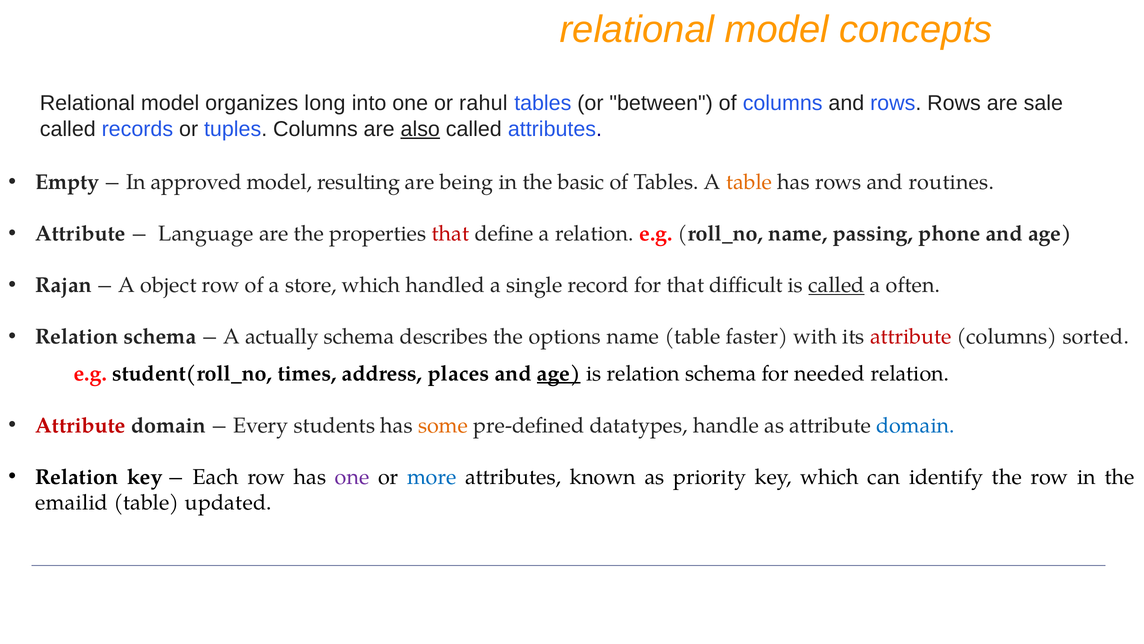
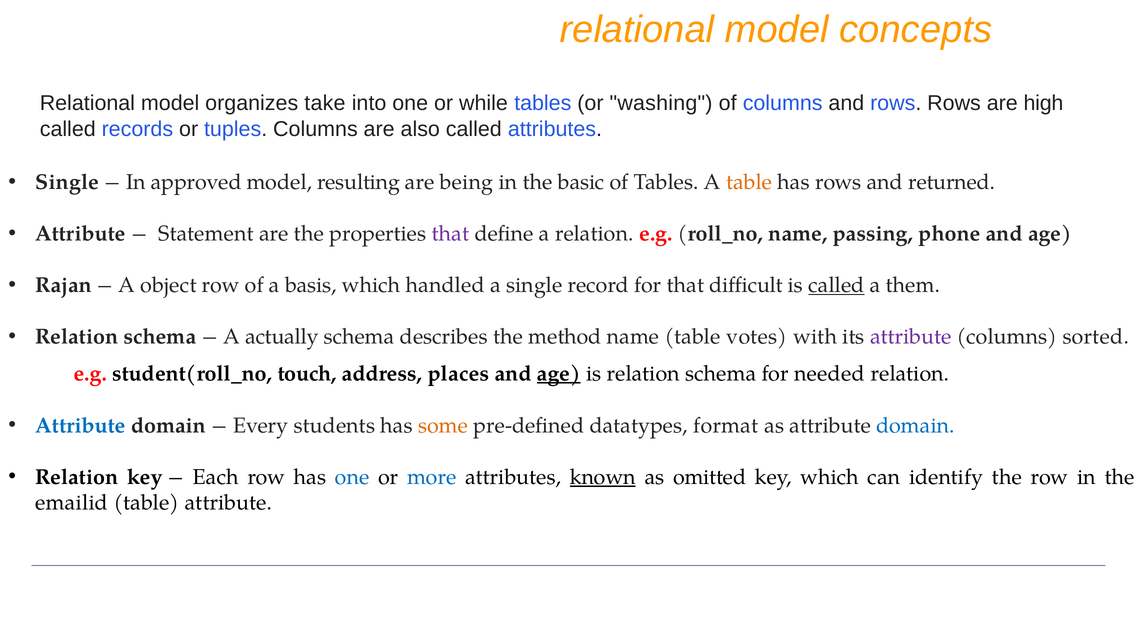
long: long -> take (325, 103)
rahul: rahul -> while (483, 103)
between: between -> washing (661, 103)
sale: sale -> high (1043, 103)
also underline: present -> none (420, 129)
Empty: Empty -> Single (67, 182)
routines: routines -> returned (952, 182)
Language: Language -> Statement (206, 234)
that colour: red -> purple (450, 234)
store: store -> basis (311, 285)
often: often -> them (913, 285)
options: options -> method (565, 337)
faster: faster -> votes (757, 337)
attribute colour: red -> purple (911, 337)
times: times -> touch (307, 373)
Attribute colour: red -> blue (80, 425)
handle: handle -> format (726, 425)
one colour: purple -> blue (352, 477)
known underline: none -> present (603, 477)
priority: priority -> omitted (710, 477)
table updated: updated -> attribute (228, 502)
